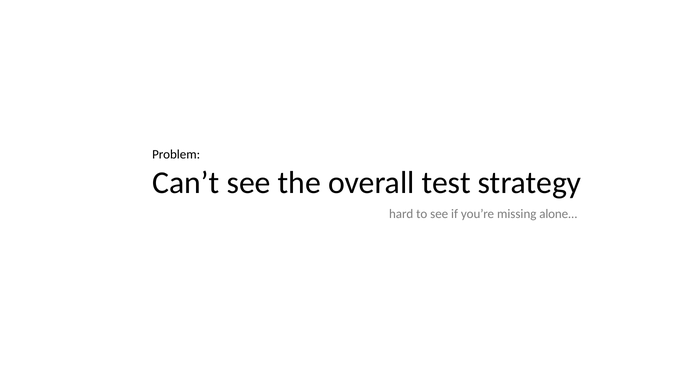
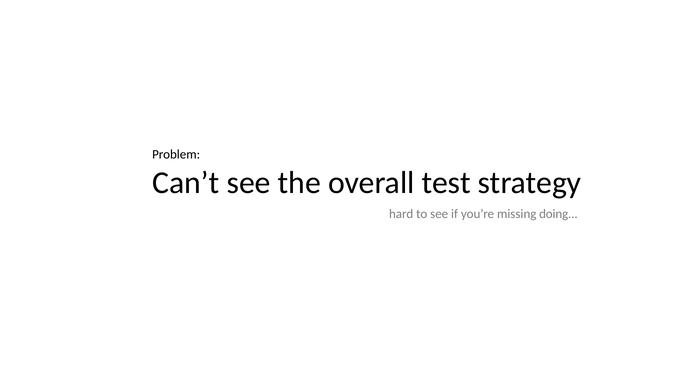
alone: alone -> doing (558, 214)
